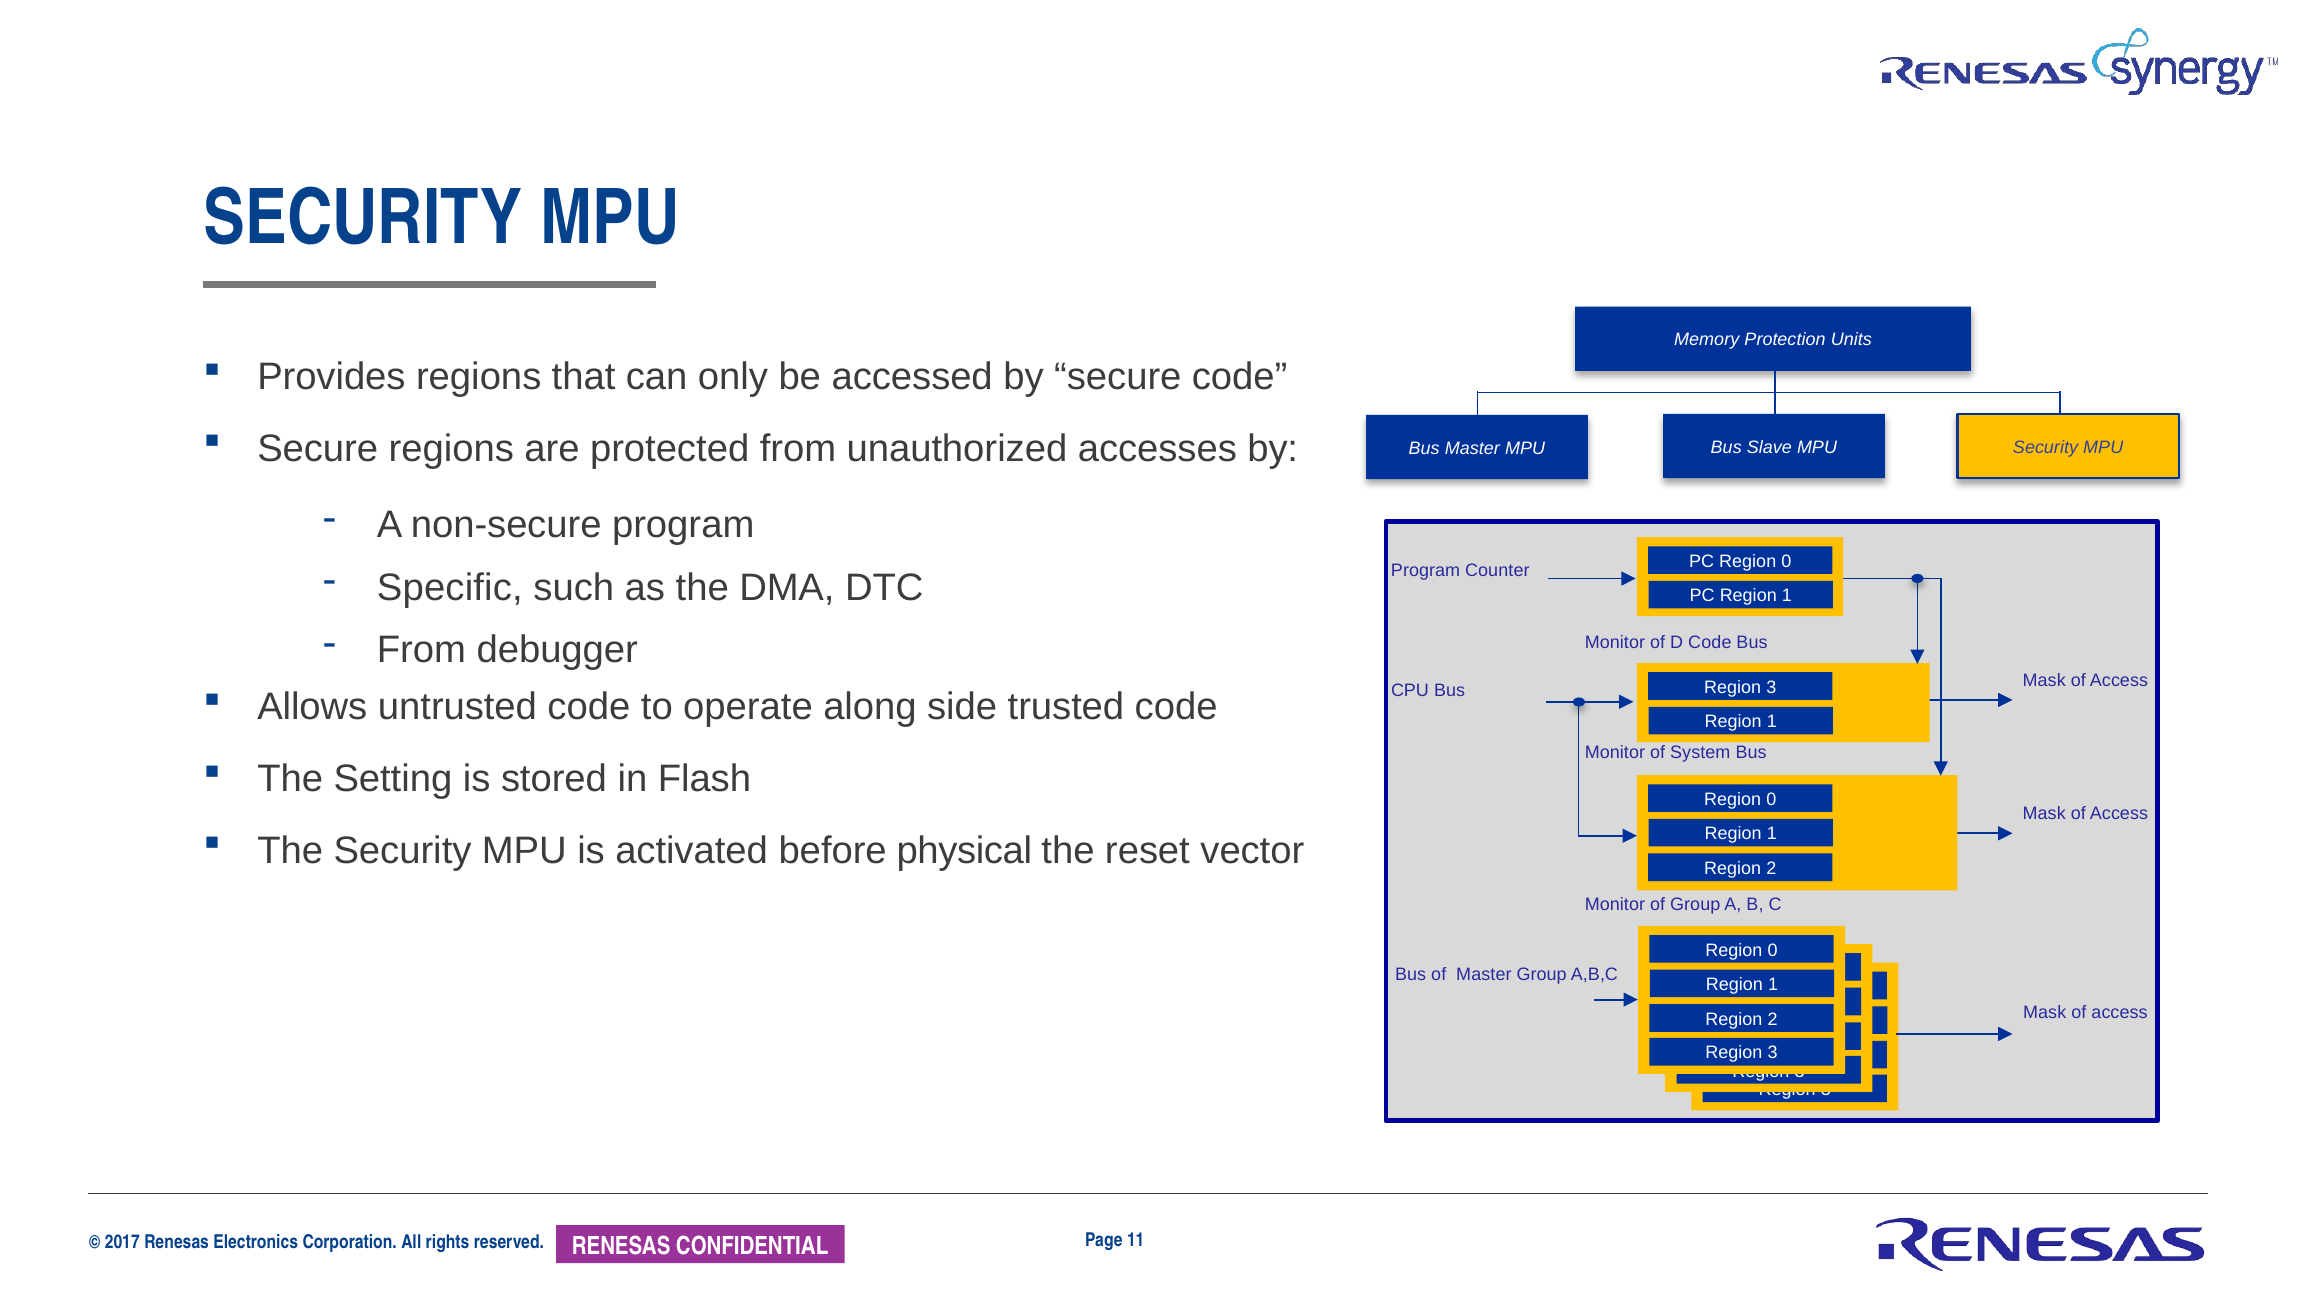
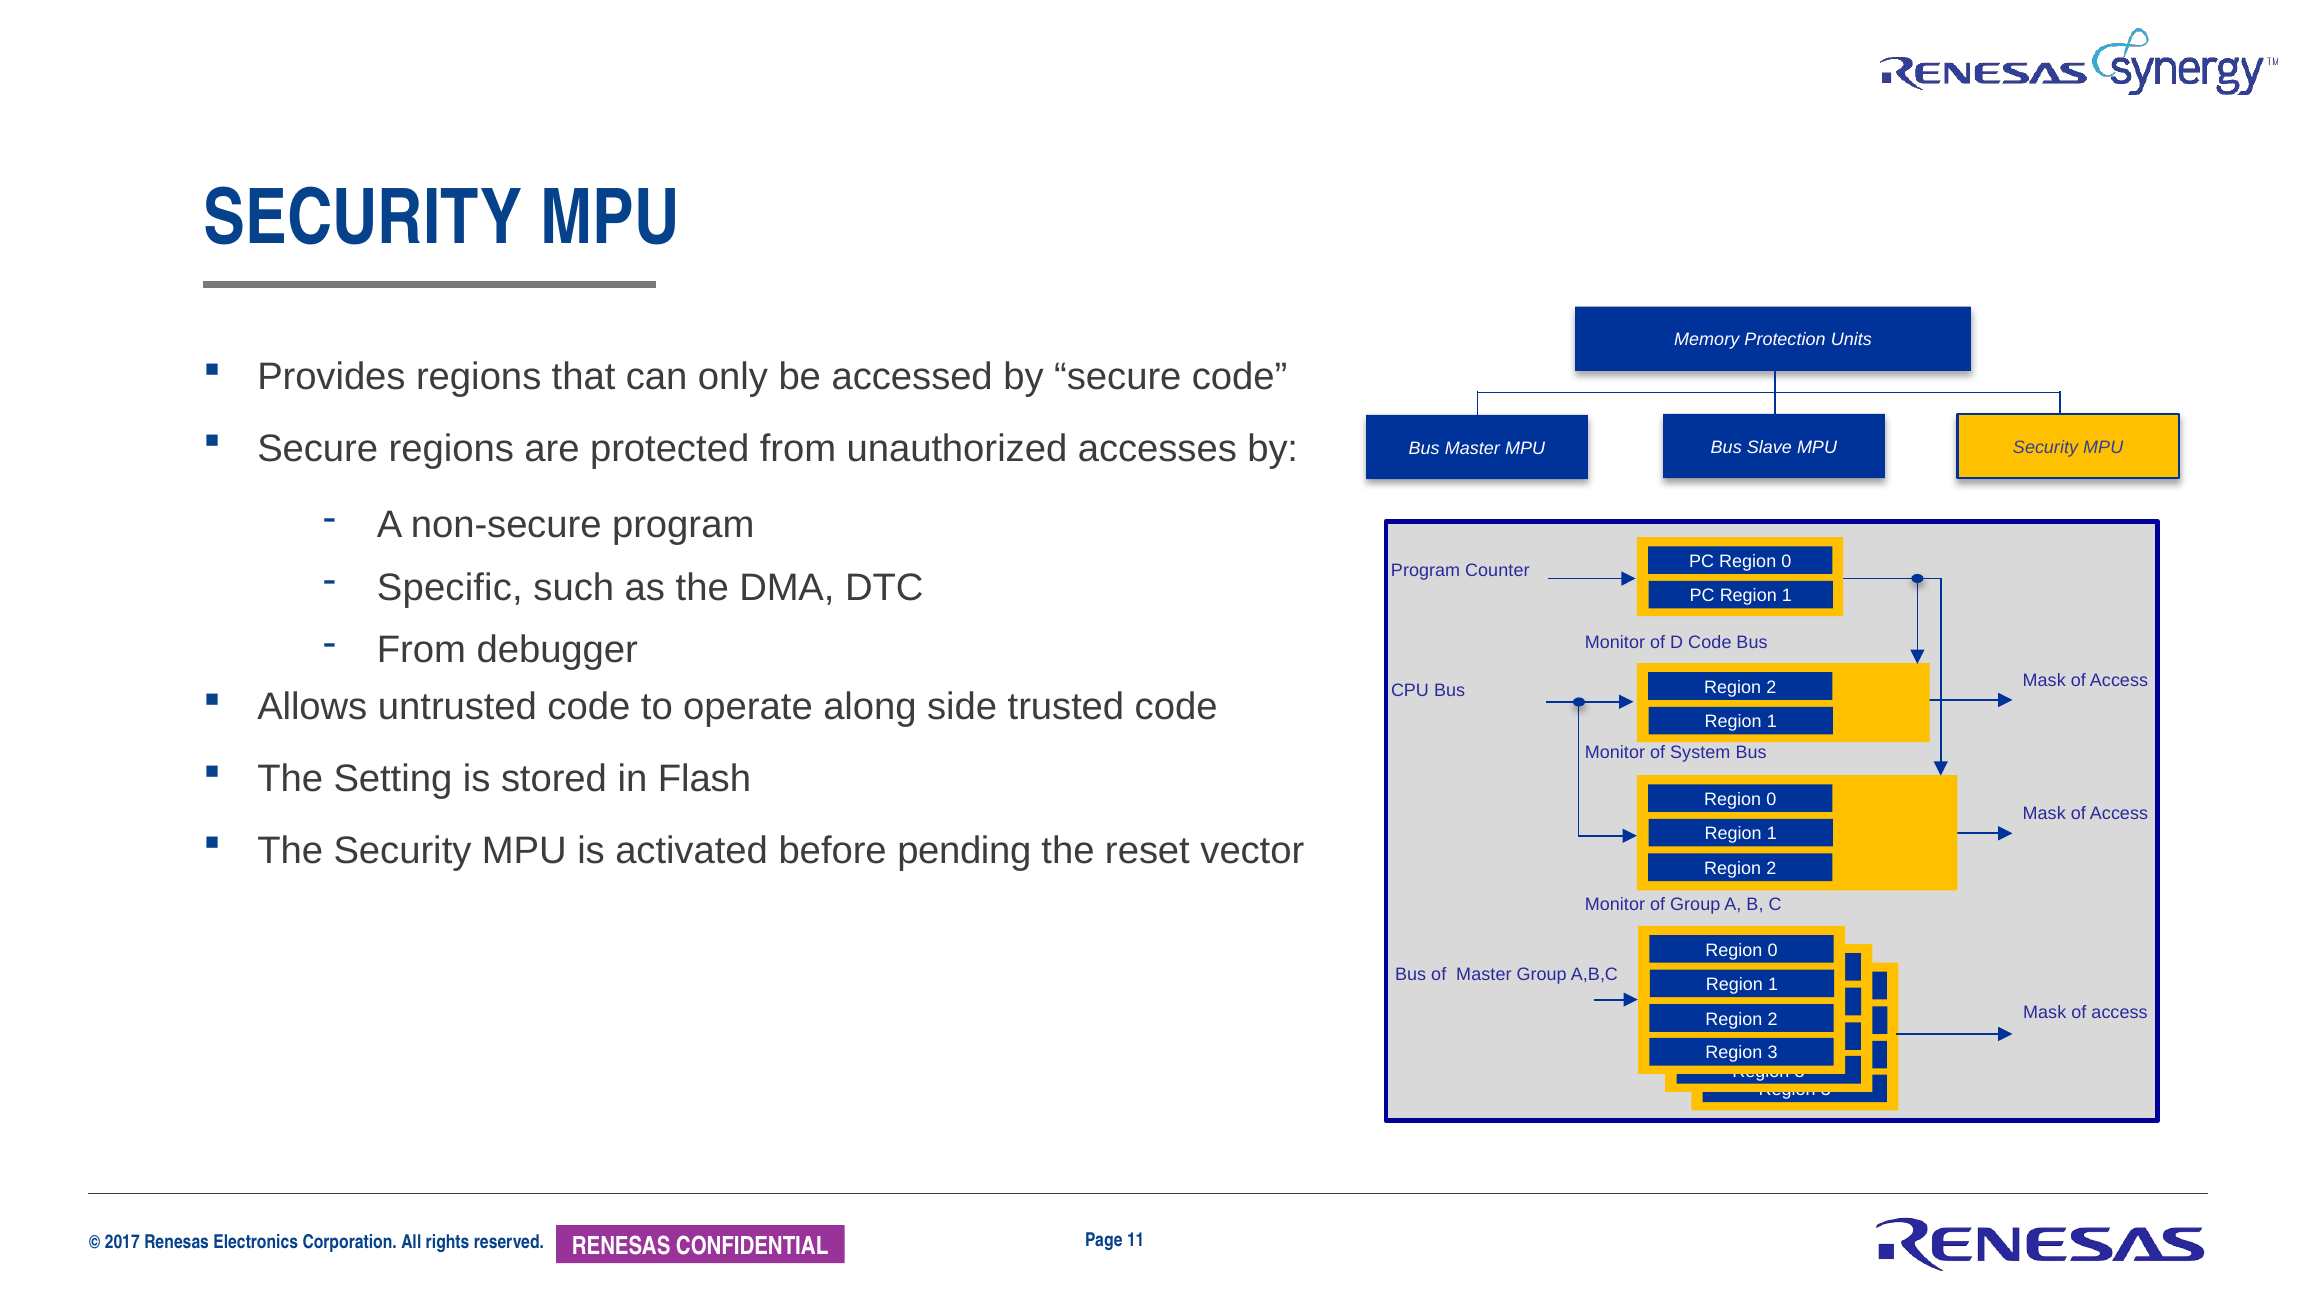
3: 3 -> 2 (1771, 687)
physical: physical -> pending (964, 851)
